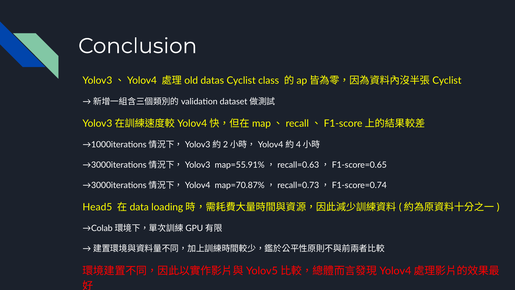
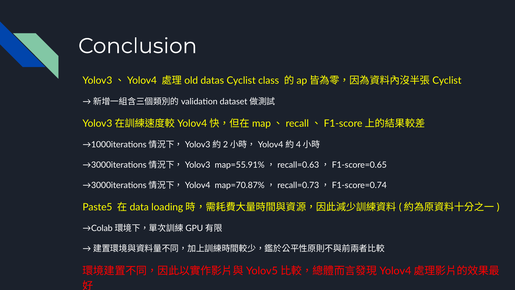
Head5: Head5 -> Paste5 (97, 207)
